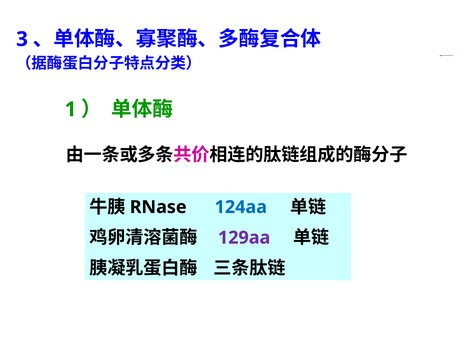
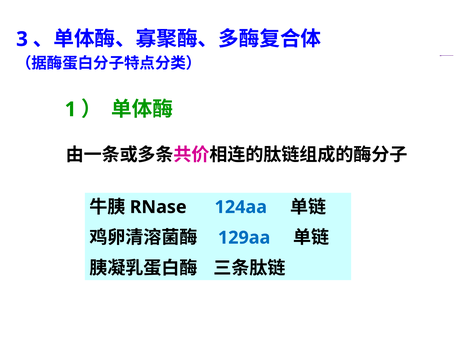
129aa colour: purple -> blue (244, 238)
